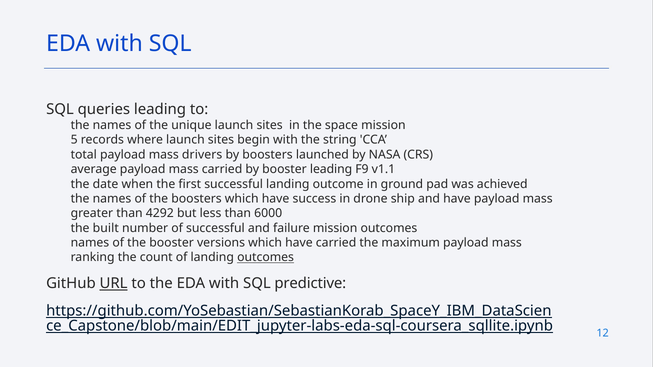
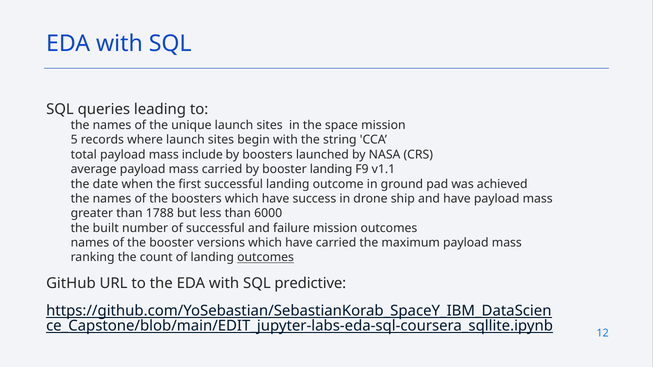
drivers: drivers -> include (202, 155)
booster leading: leading -> landing (331, 169)
4292: 4292 -> 1788 (160, 214)
URL underline: present -> none (114, 284)
